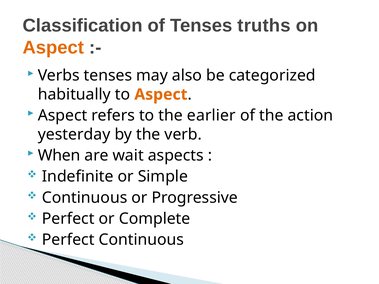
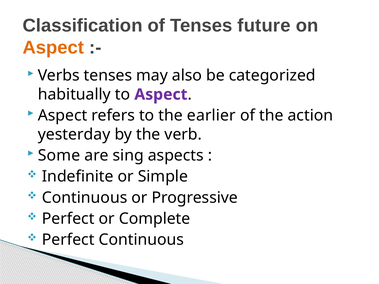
truths: truths -> future (264, 26)
Aspect colour: orange -> purple (161, 95)
When: When -> Some (59, 156)
wait: wait -> sing (128, 156)
